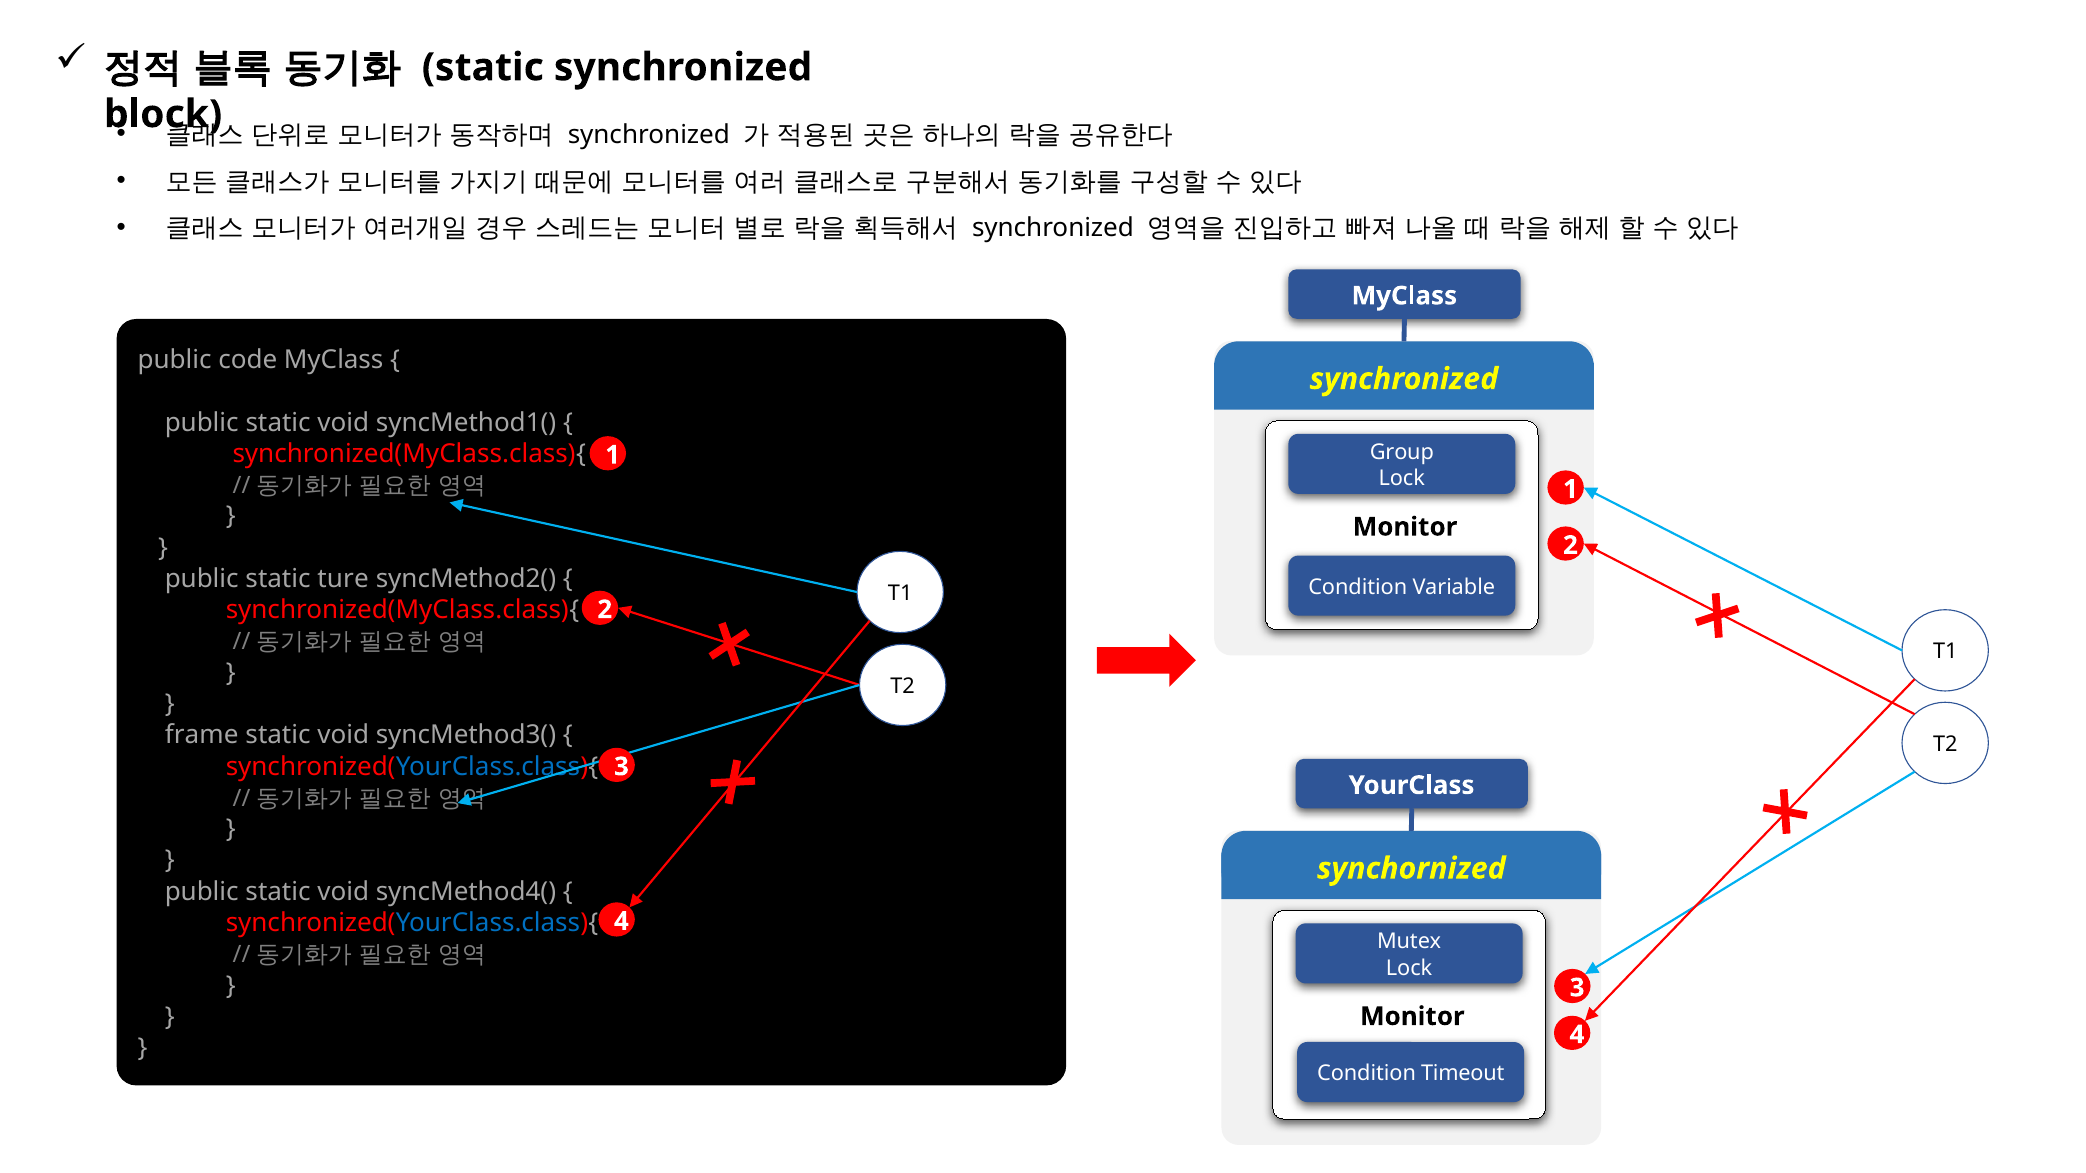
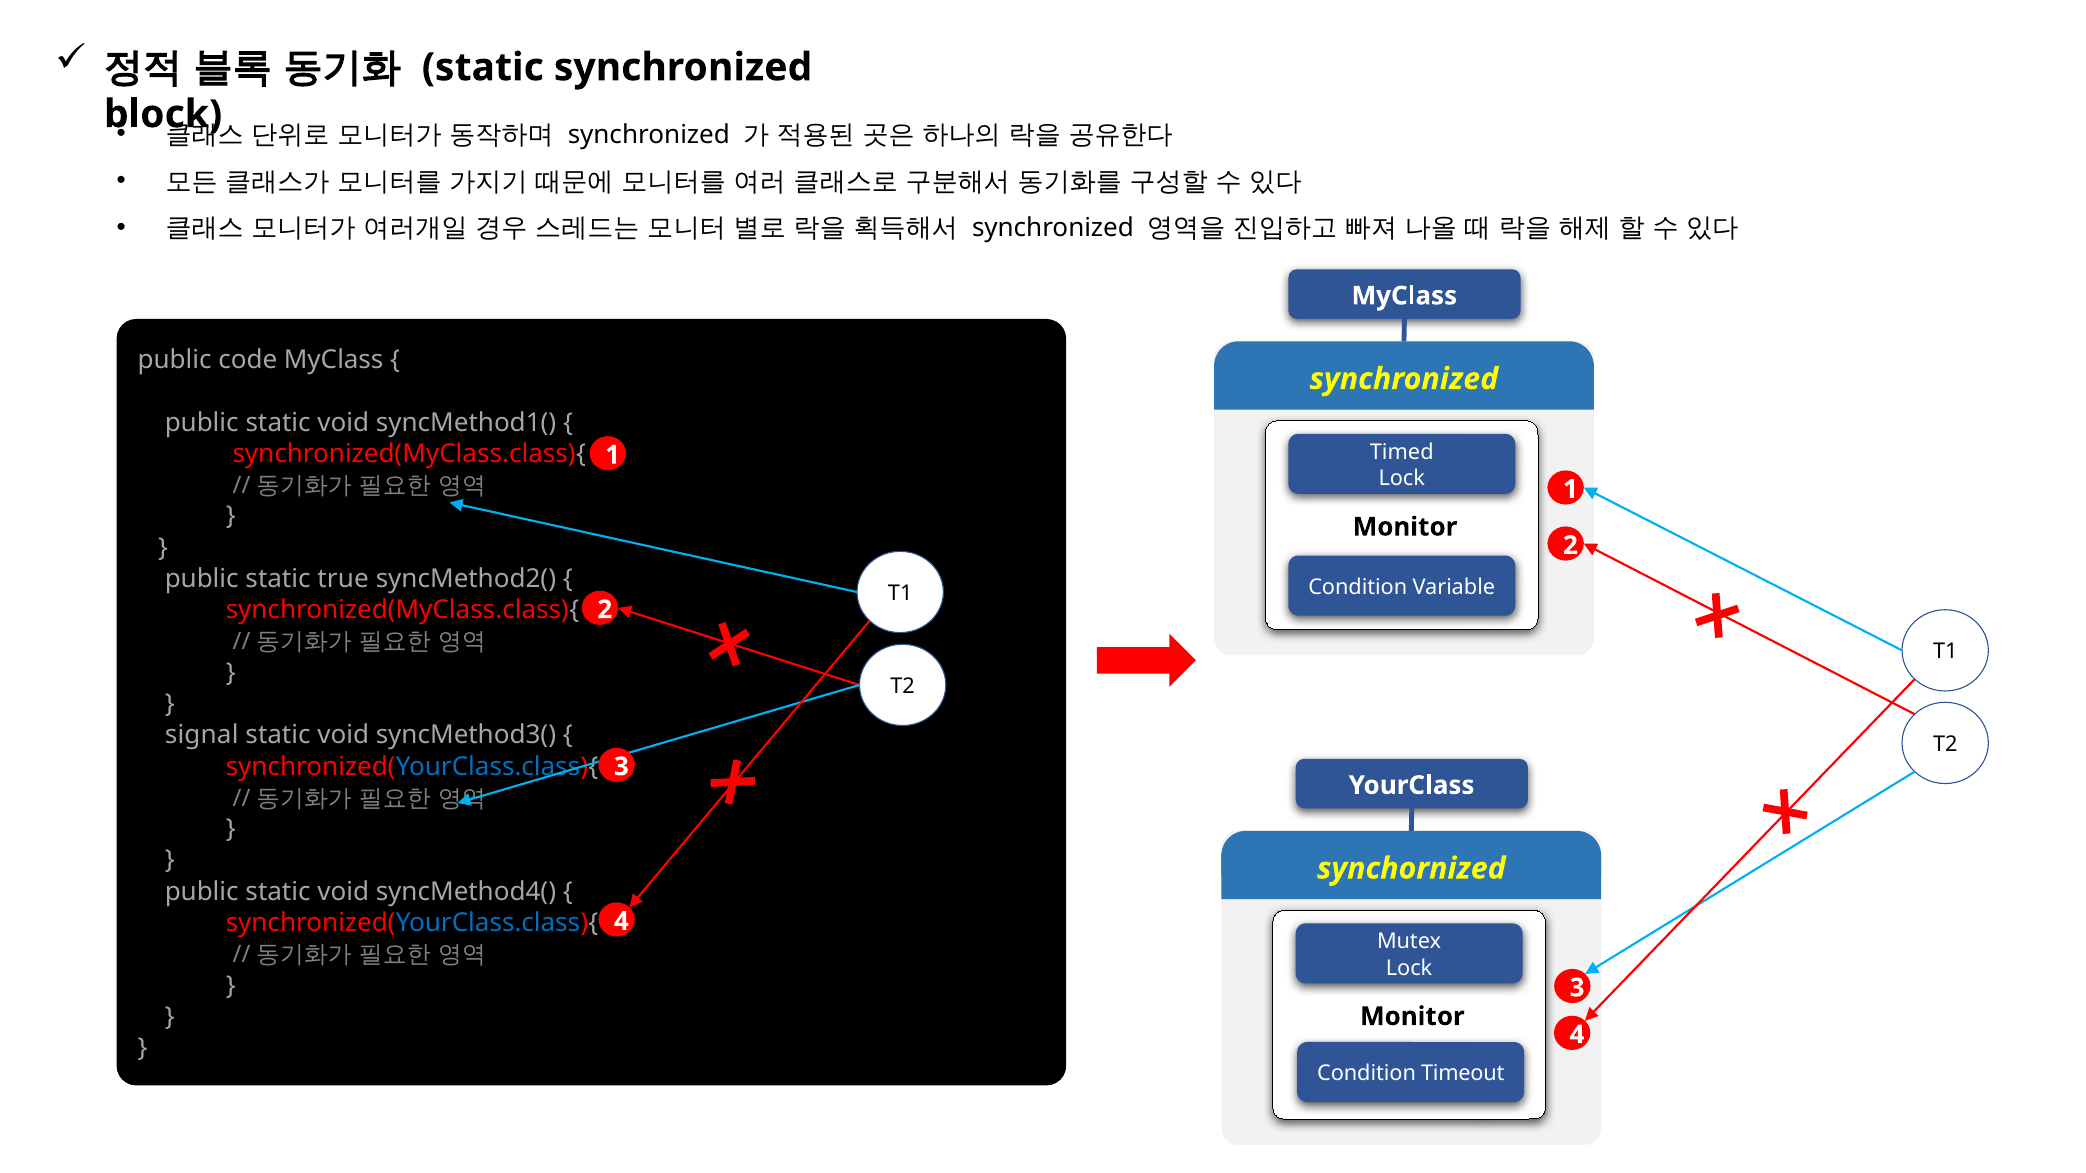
Group: Group -> Timed (1402, 452)
ture: ture -> true (343, 579)
frame: frame -> signal (202, 735)
